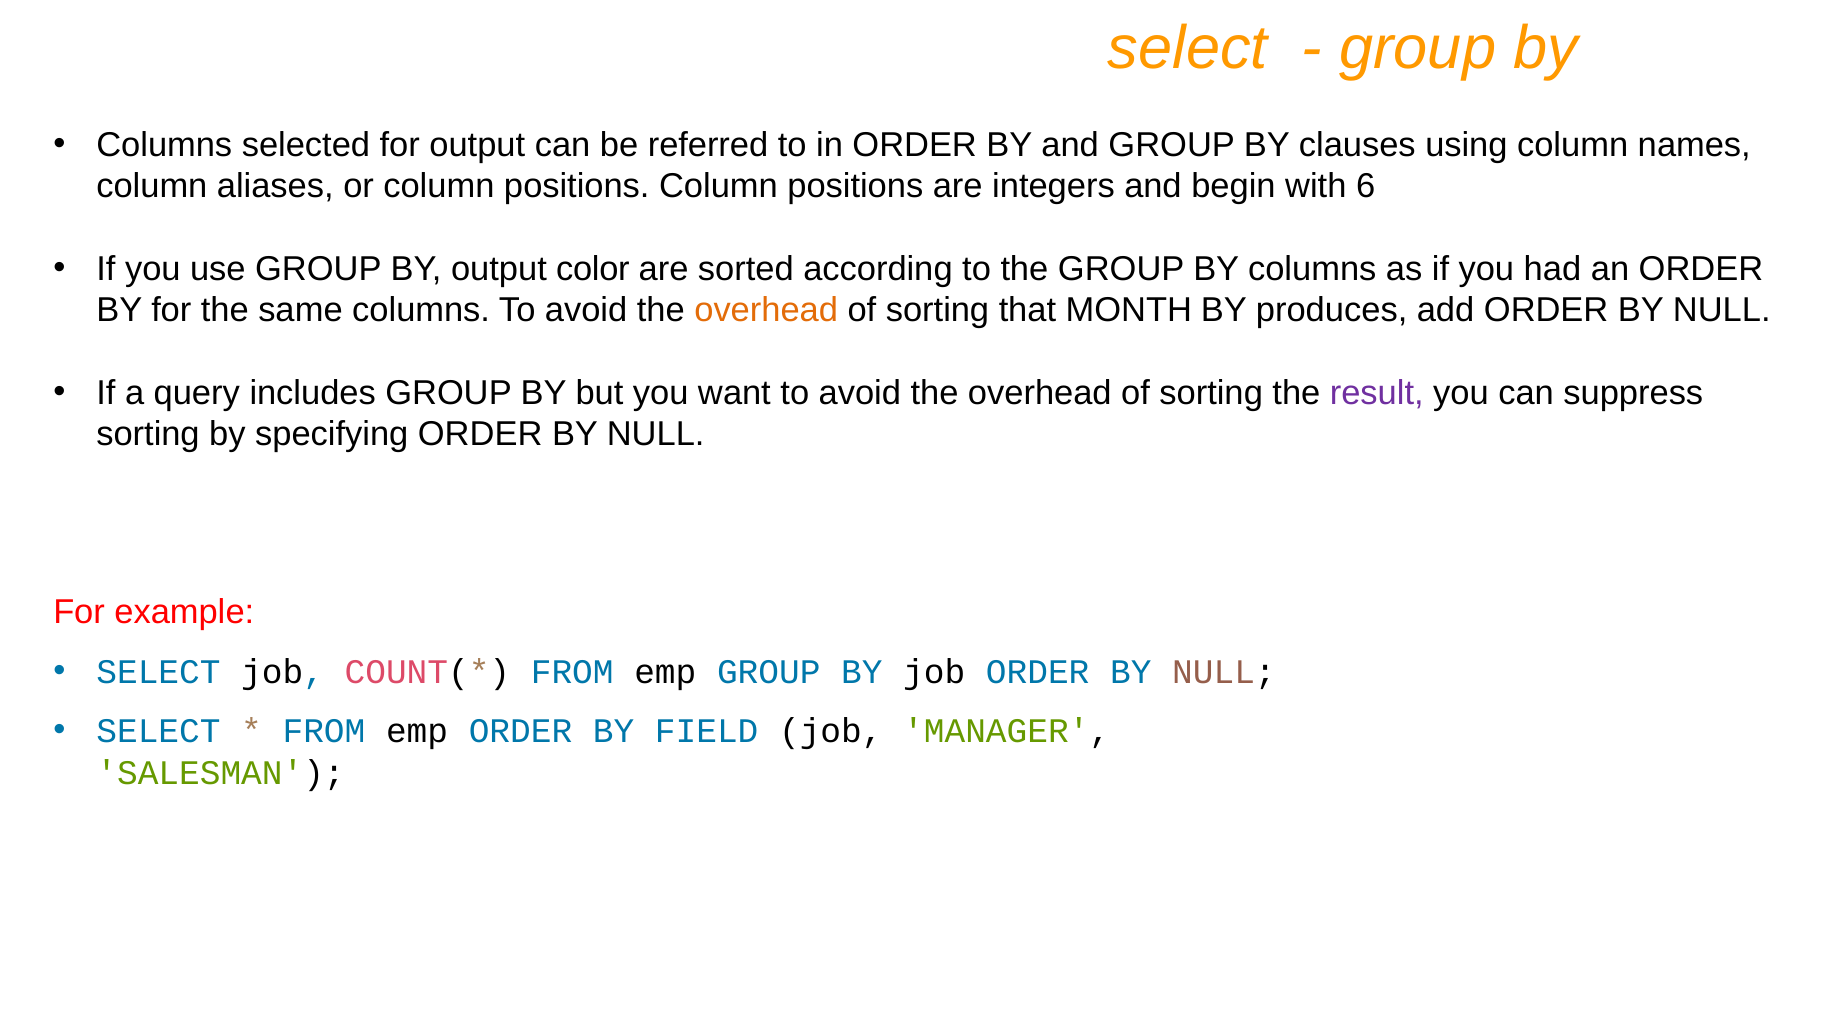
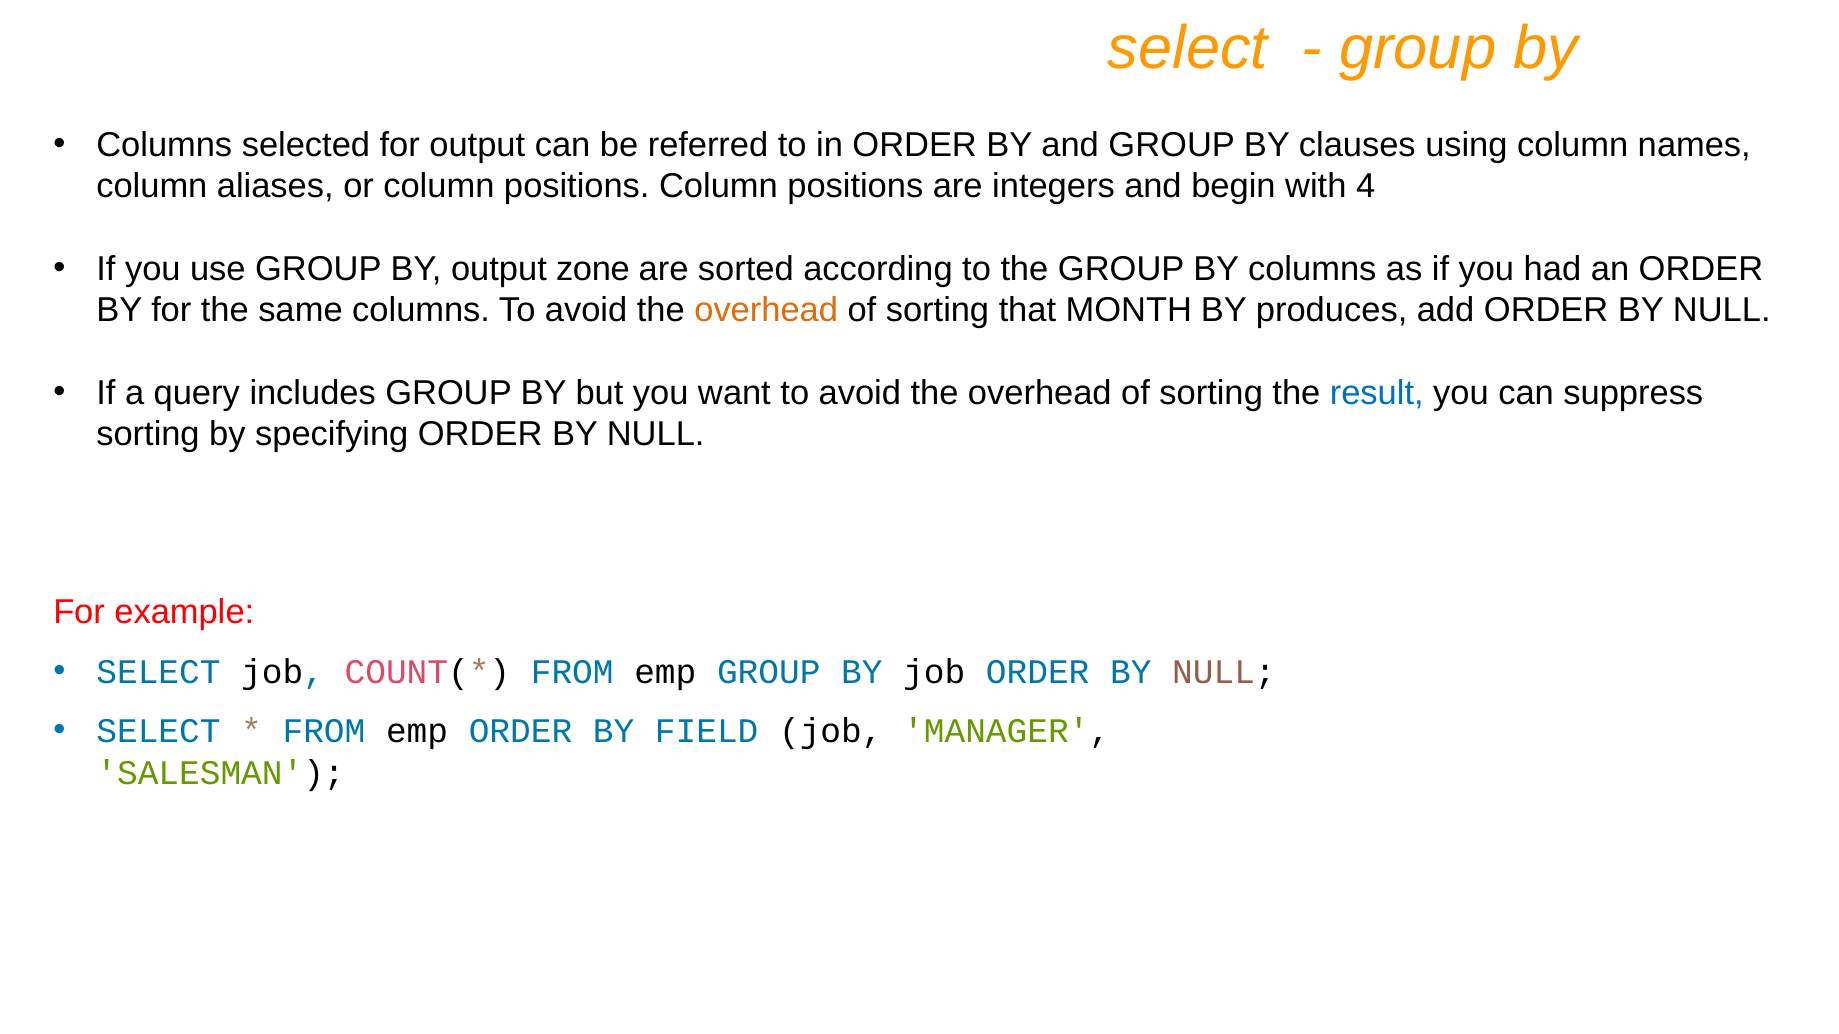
6: 6 -> 4 (1366, 186)
color: color -> zone (593, 269)
result colour: purple -> blue (1377, 393)
